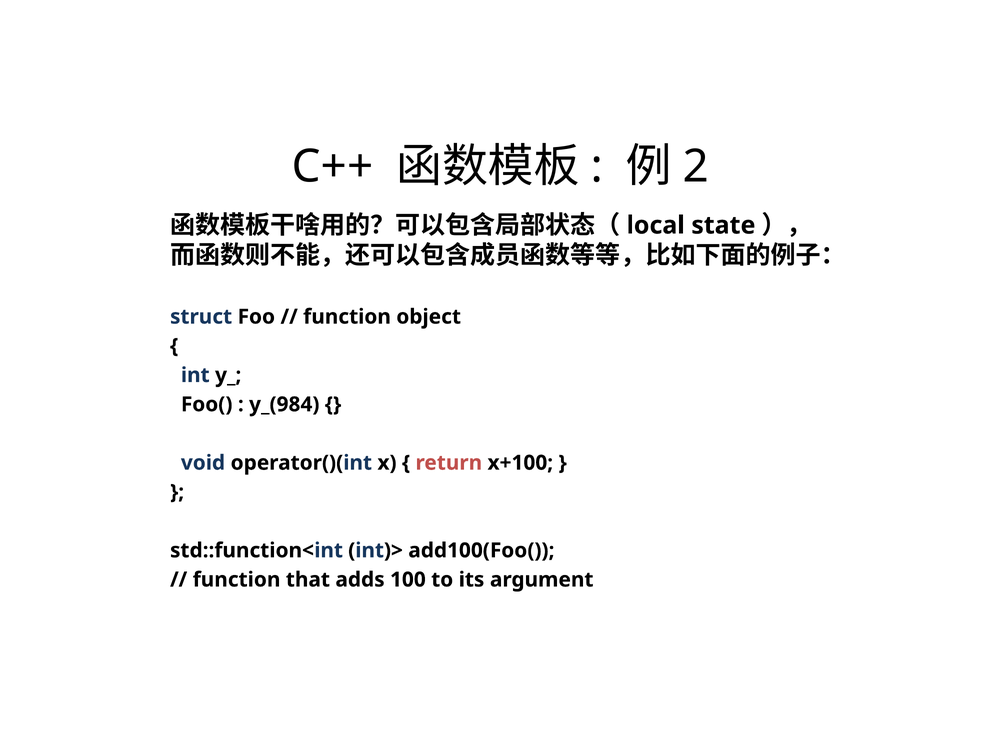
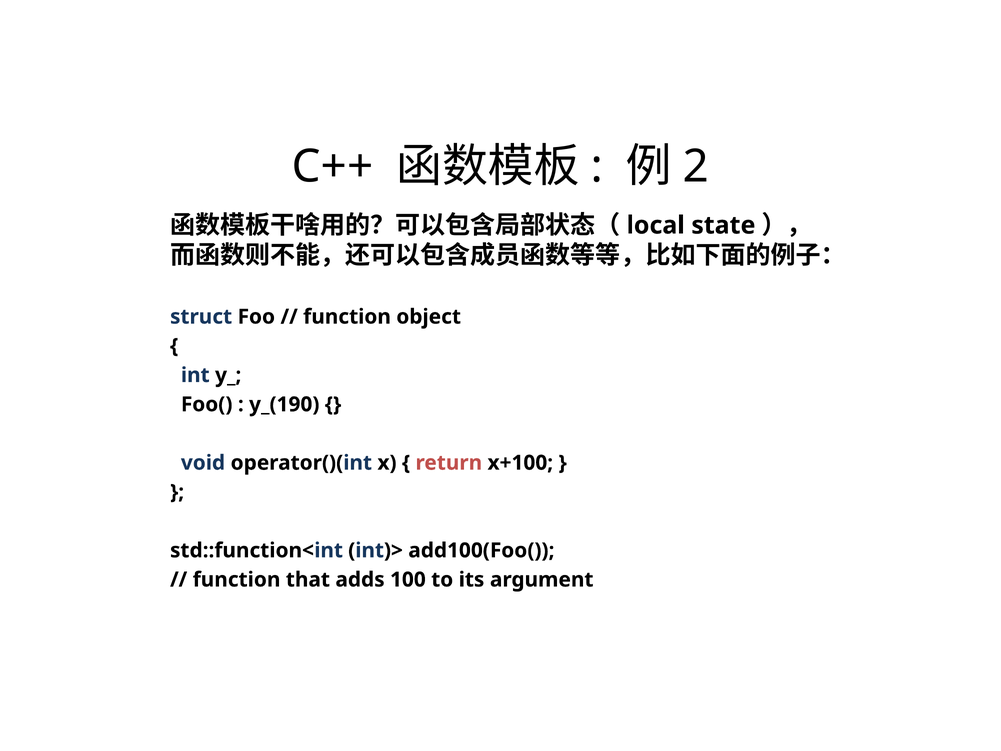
y_(984: y_(984 -> y_(190 (284, 404)
